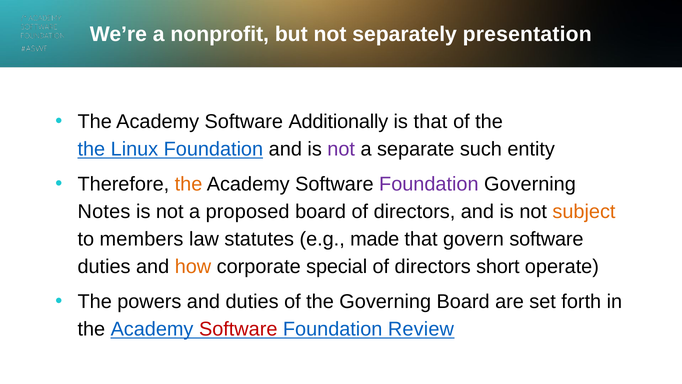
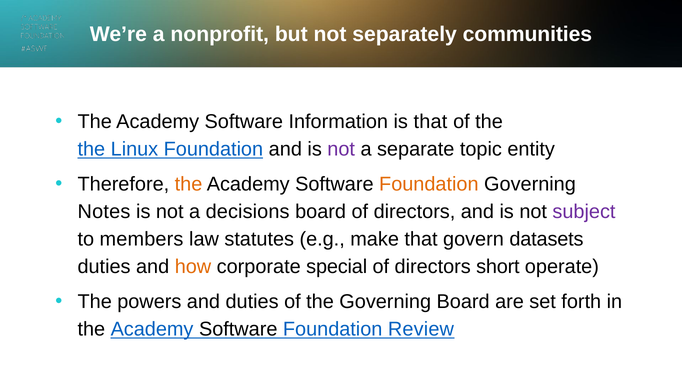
presentation: presentation -> communities (527, 34)
Additionally: Additionally -> Information (338, 122)
such: such -> topic (481, 149)
Foundation colour: purple -> orange (429, 184)
proposed: proposed -> decisions (248, 211)
subject colour: orange -> purple (584, 211)
made: made -> make (375, 239)
govern software: software -> datasets (546, 239)
Software colour: red -> black (238, 329)
